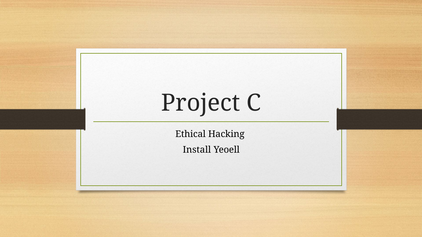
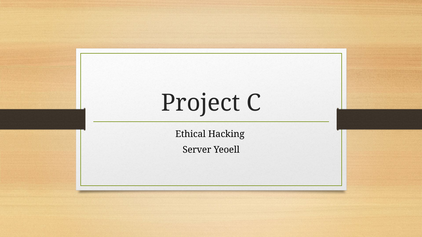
Install: Install -> Server (197, 150)
